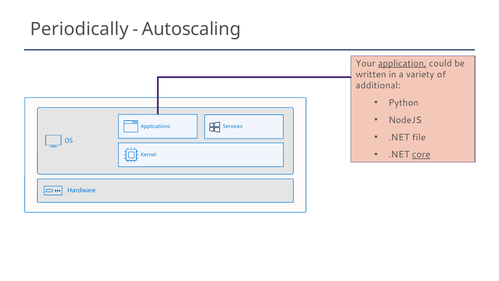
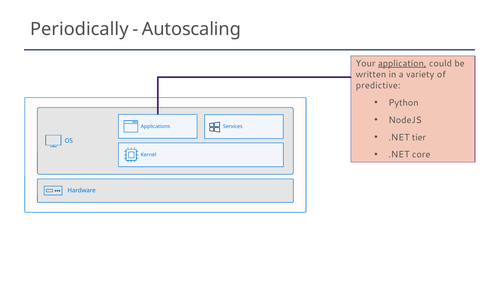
additional: additional -> predictive (378, 85)
file: file -> tier (419, 137)
core underline: present -> none (421, 154)
